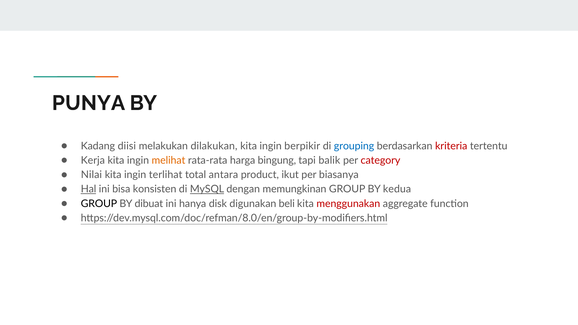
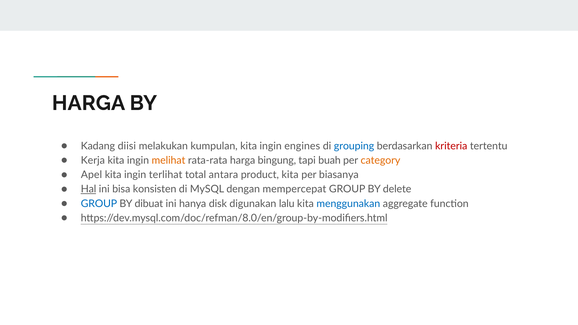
PUNYA: PUNYA -> HARGA (88, 103)
dilakukan: dilakukan -> kumpulan (214, 146)
berpikir: berpikir -> engines (302, 146)
balik: balik -> buah (329, 160)
category colour: red -> orange (380, 160)
Nilai: Nilai -> Apel (91, 175)
product ikut: ikut -> kita (290, 175)
MySQL underline: present -> none (207, 189)
memungkinan: memungkinan -> mempercepat (294, 189)
kedua: kedua -> delete (397, 189)
GROUP colour: black -> blue (99, 204)
beli: beli -> lalu (287, 204)
menggunakan colour: red -> blue (348, 204)
